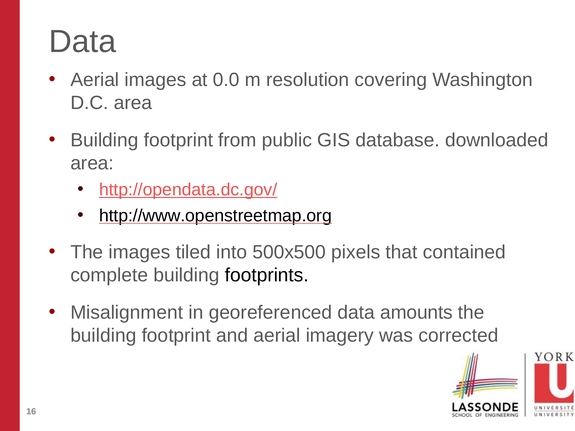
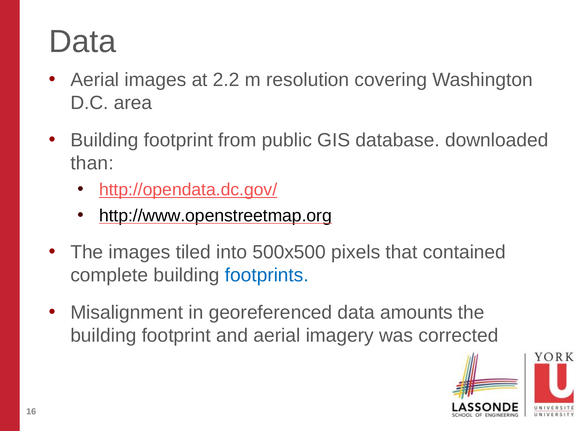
0.0: 0.0 -> 2.2 (226, 80)
area: area -> than (92, 163)
footprints colour: black -> blue (267, 275)
